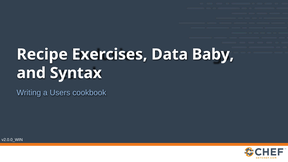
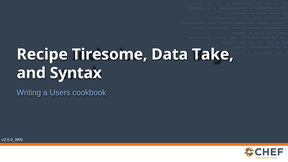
Exercises: Exercises -> Tiresome (110, 54)
Baby: Baby -> Take (213, 54)
